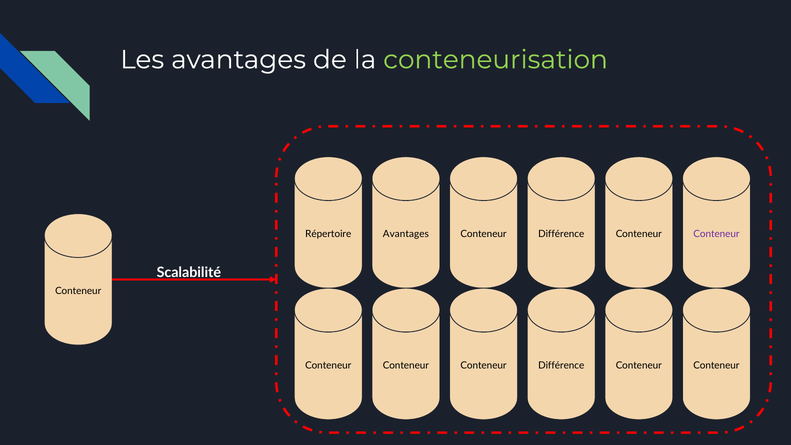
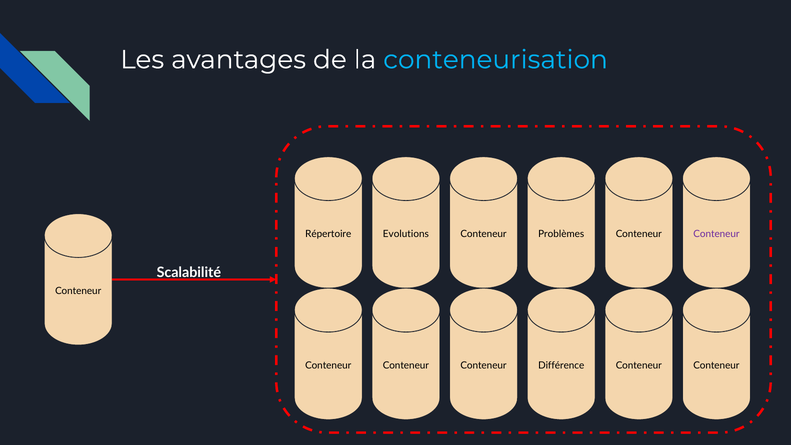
conteneurisation colour: light green -> light blue (496, 60)
Avantages: Avantages -> Evolutions (406, 234)
Différence: Différence -> Problèmes (561, 234)
